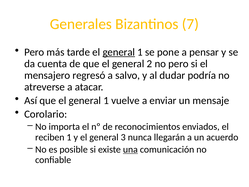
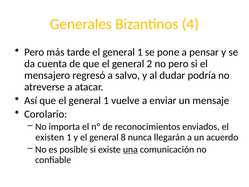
7: 7 -> 4 (190, 24)
general underline: present -> none (119, 52)
reciben: reciben -> existen (50, 137)
3: 3 -> 8 (123, 137)
